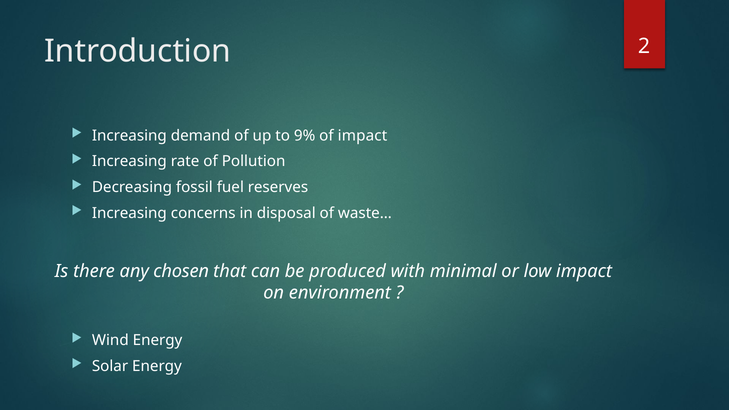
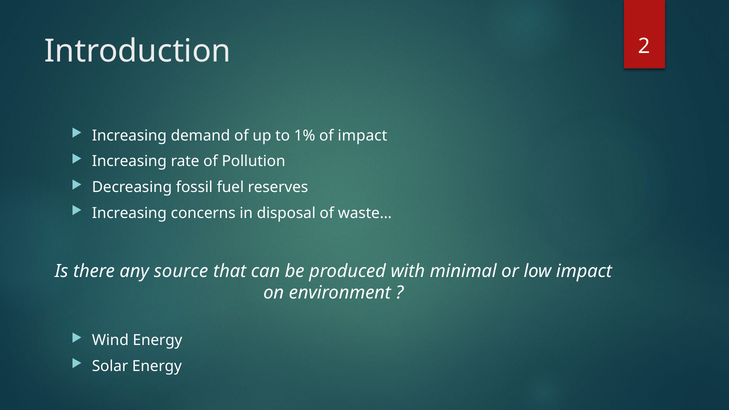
9%: 9% -> 1% (305, 136)
chosen: chosen -> source (181, 271)
